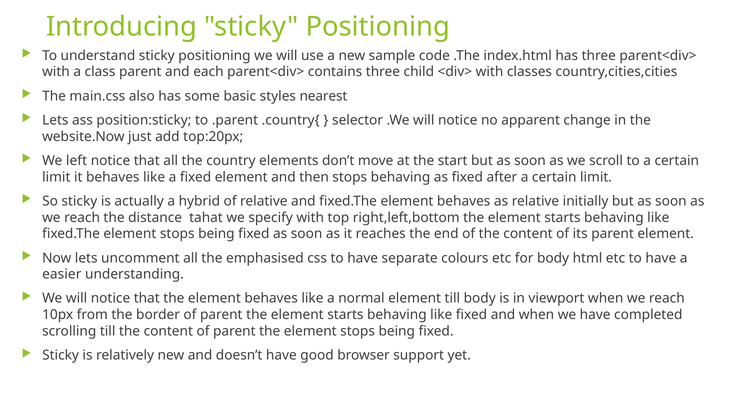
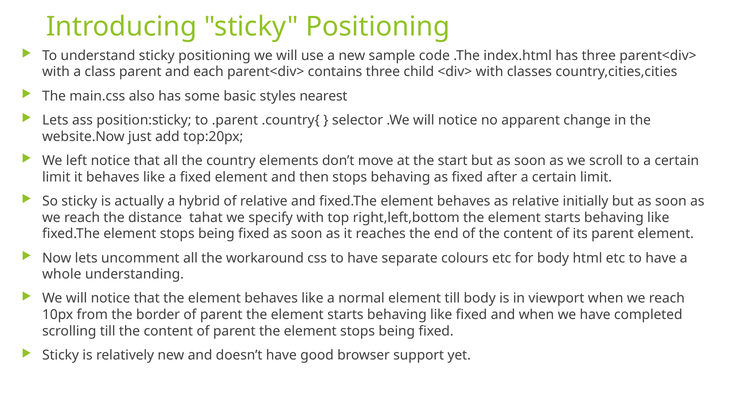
emphasised: emphasised -> workaround (265, 258)
easier: easier -> whole (62, 274)
